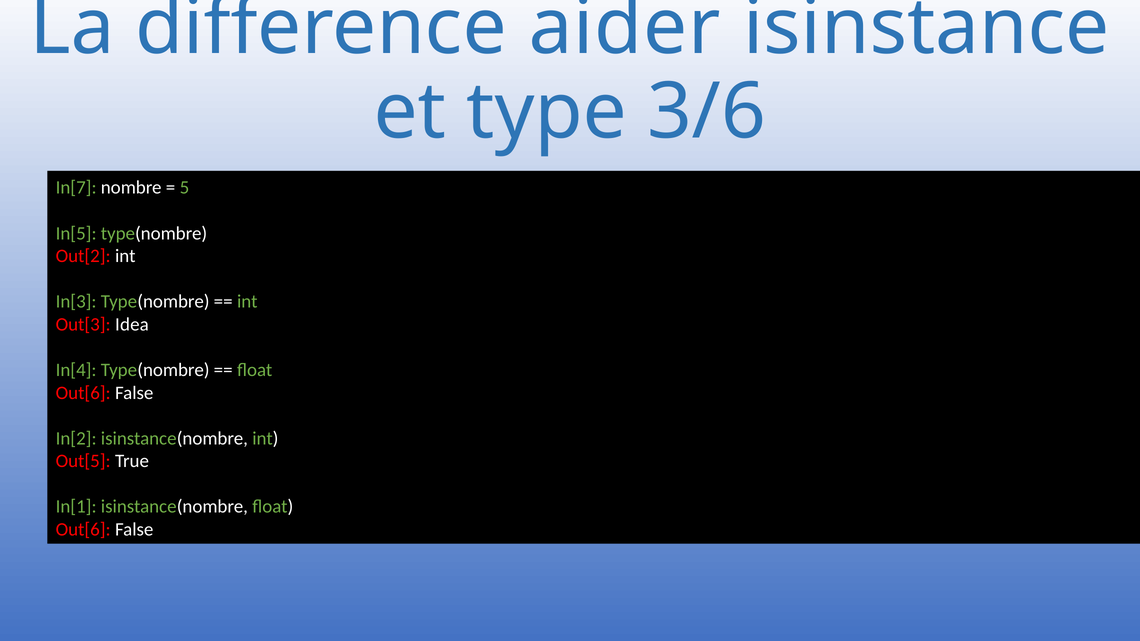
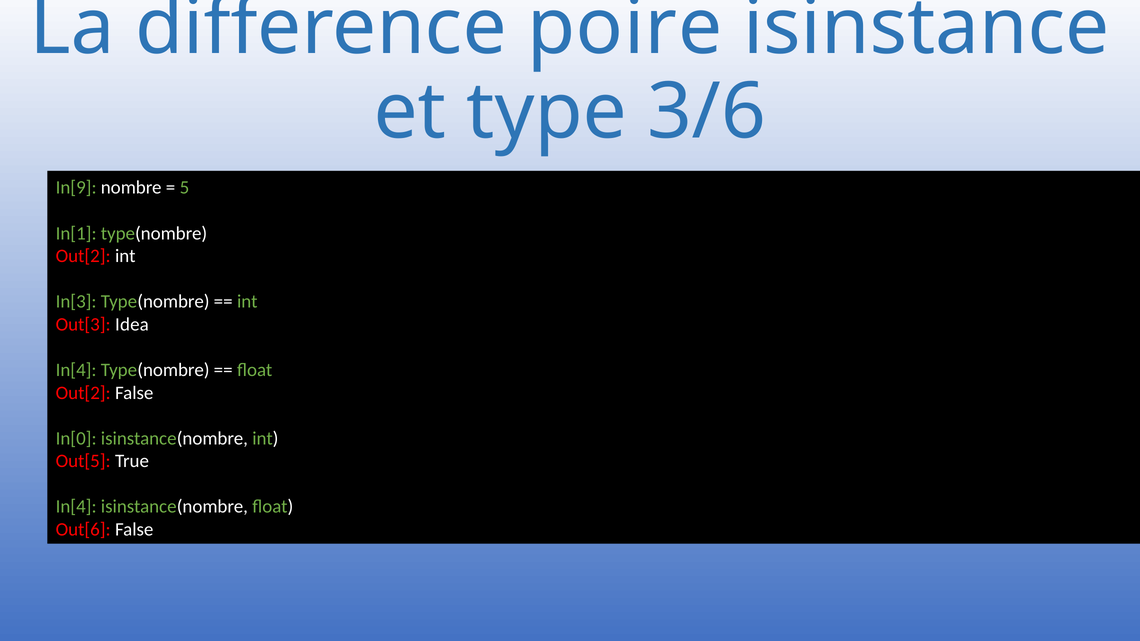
aider: aider -> poire (625, 27)
In[7: In[7 -> In[9 (76, 188)
In[5: In[5 -> In[1 (76, 233)
Out[6: Out[6 -> Out[2 (83, 393)
In[2: In[2 -> In[0 (76, 438)
In[1: In[1 -> In[4 (76, 507)
